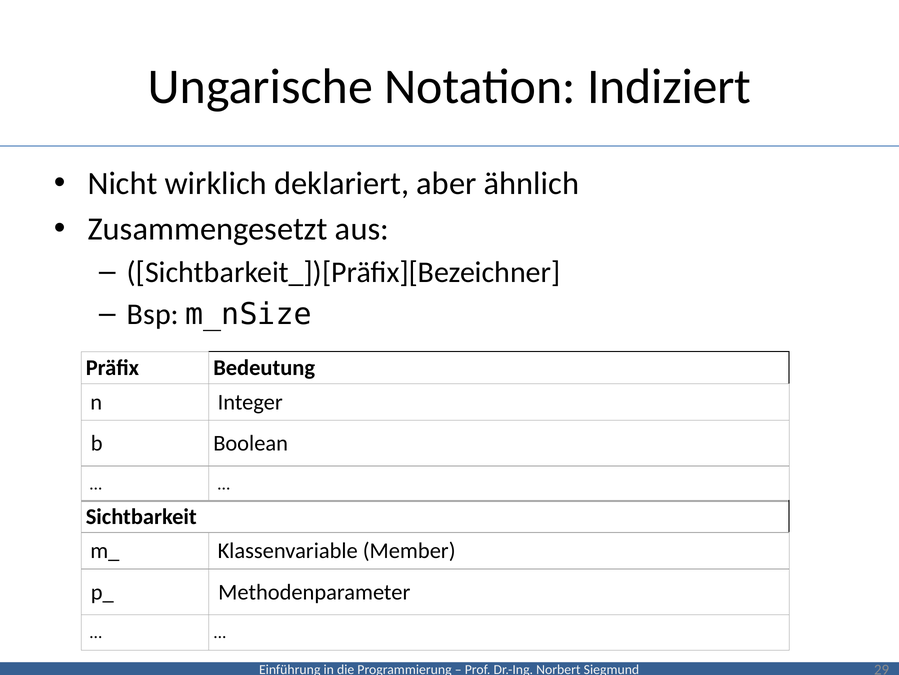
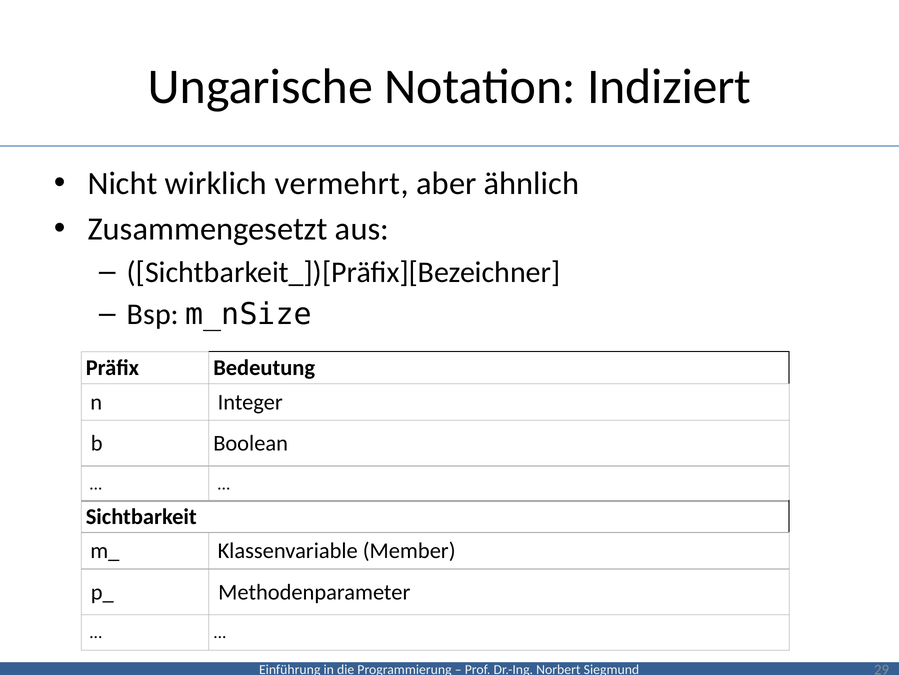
deklariert: deklariert -> vermehrt (342, 184)
